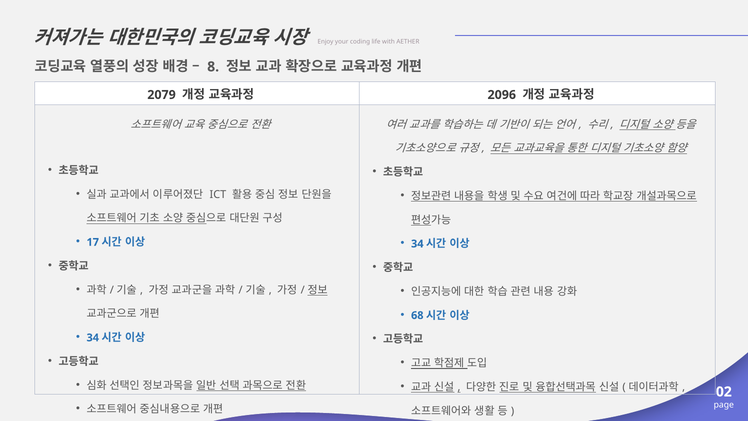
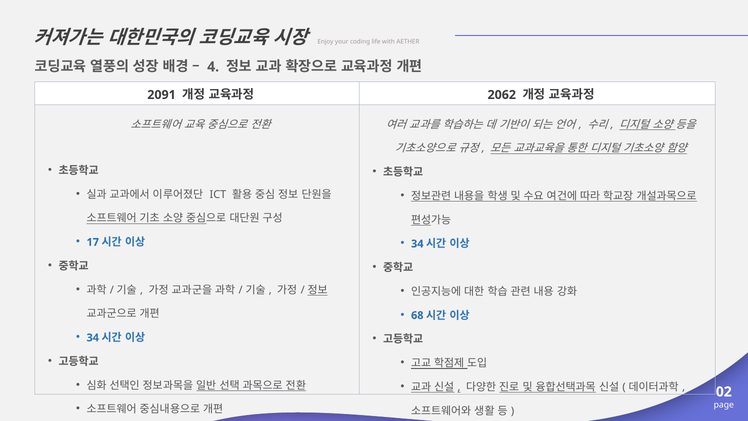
8: 8 -> 4 (213, 67)
2079: 2079 -> 2091 (162, 95)
2096: 2096 -> 2062 (502, 95)
